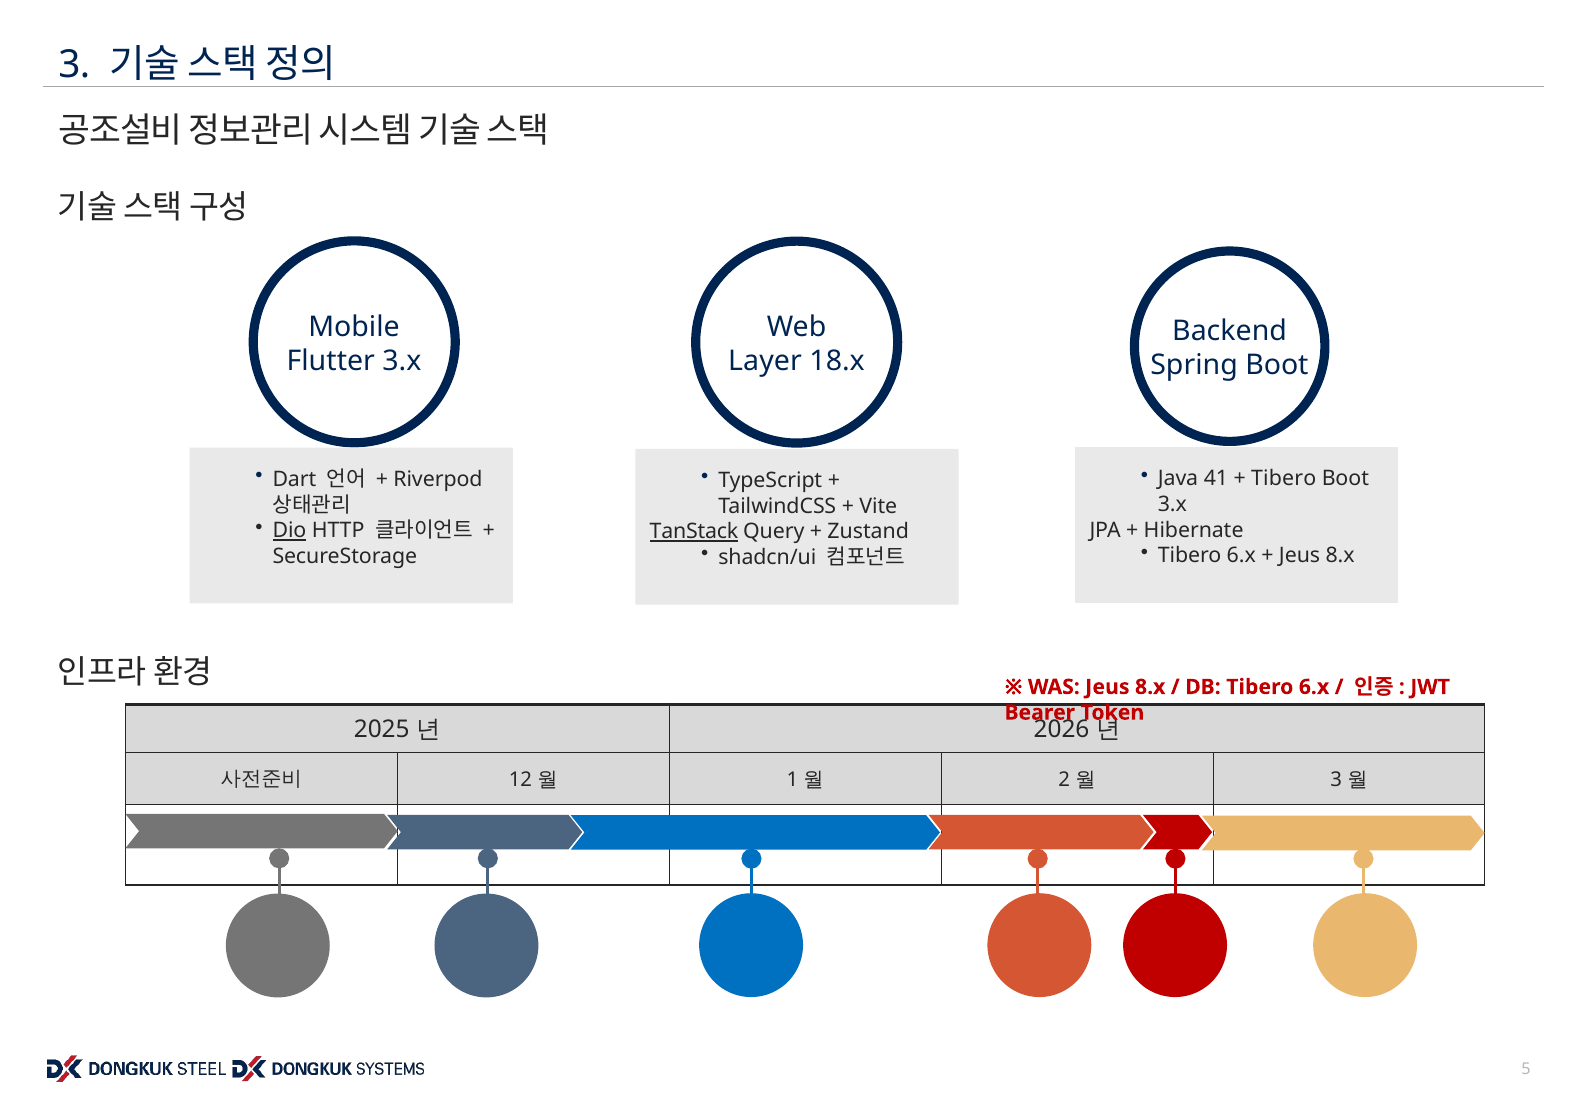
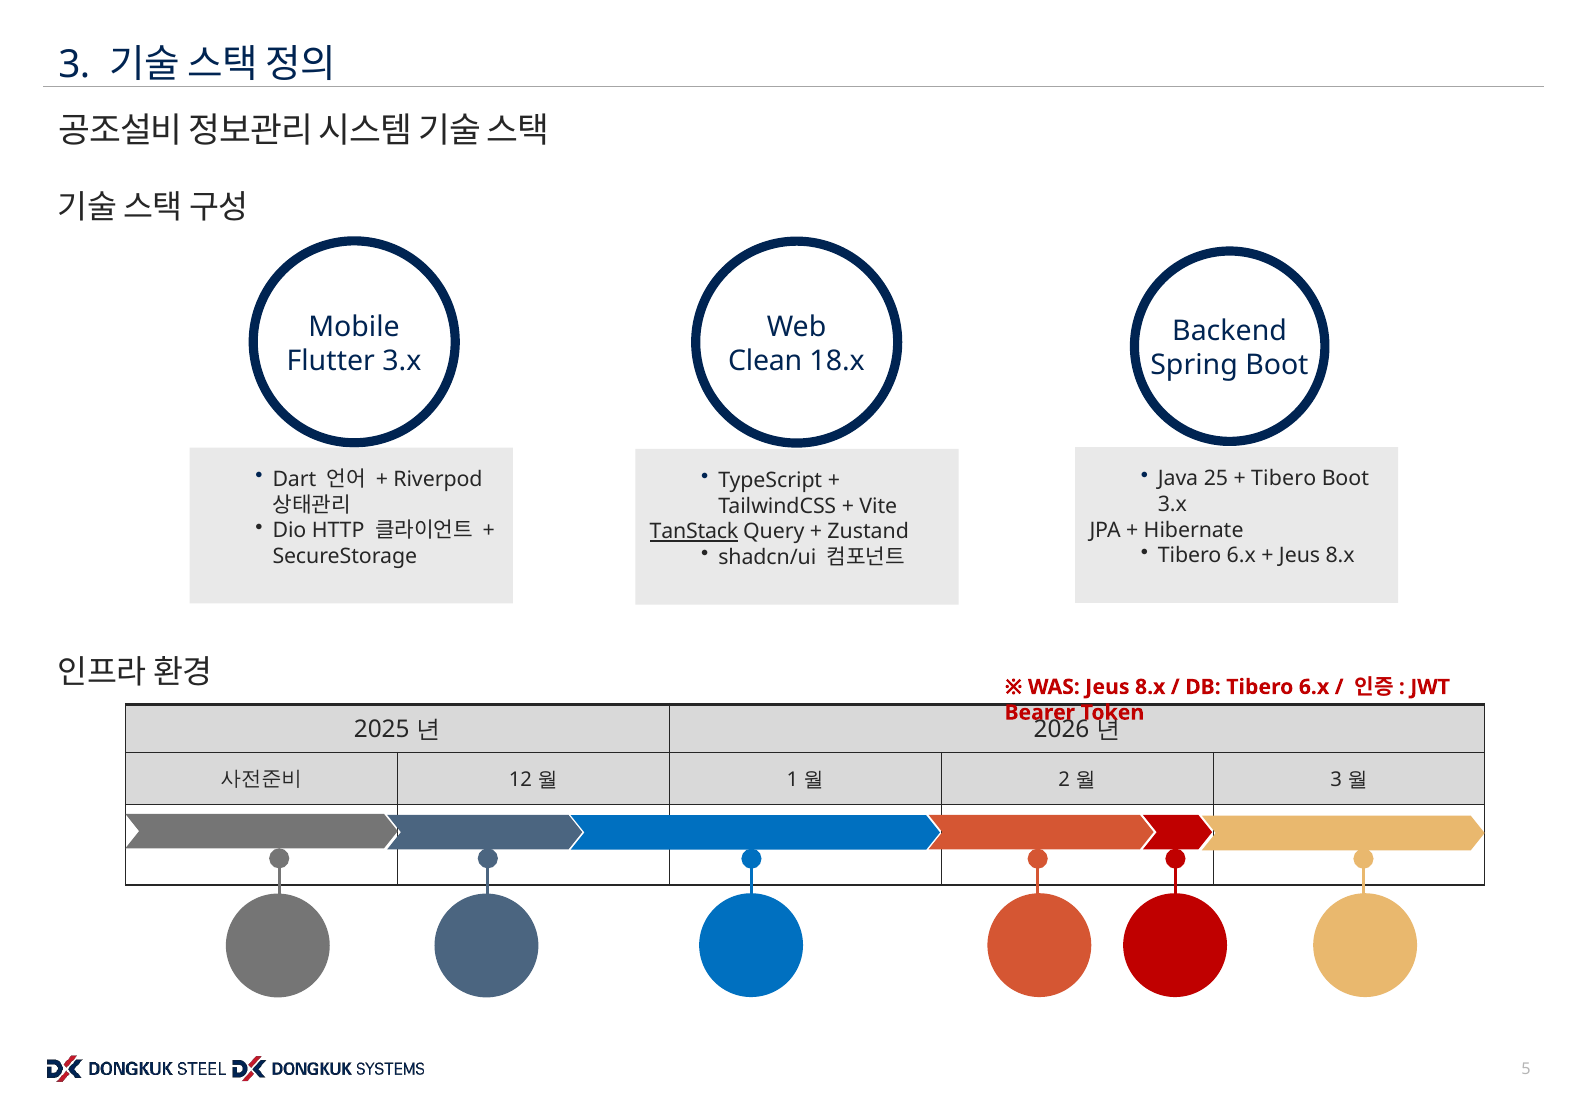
Layer: Layer -> Clean (765, 361)
41: 41 -> 25 (1216, 479)
Dio underline: present -> none (289, 531)
